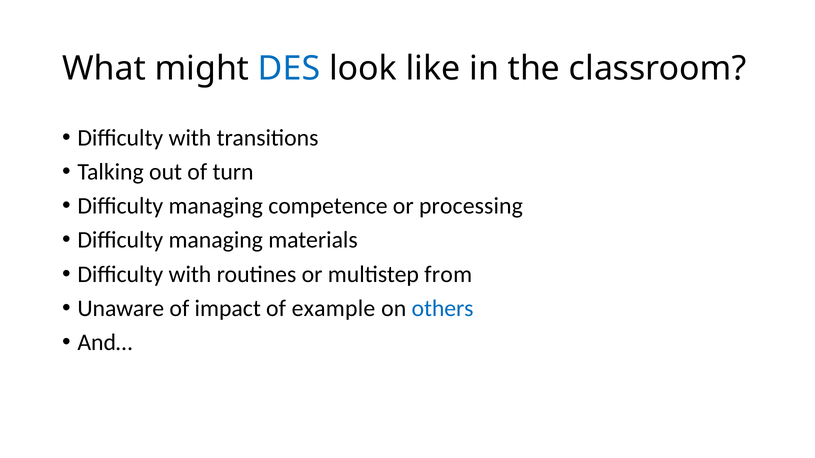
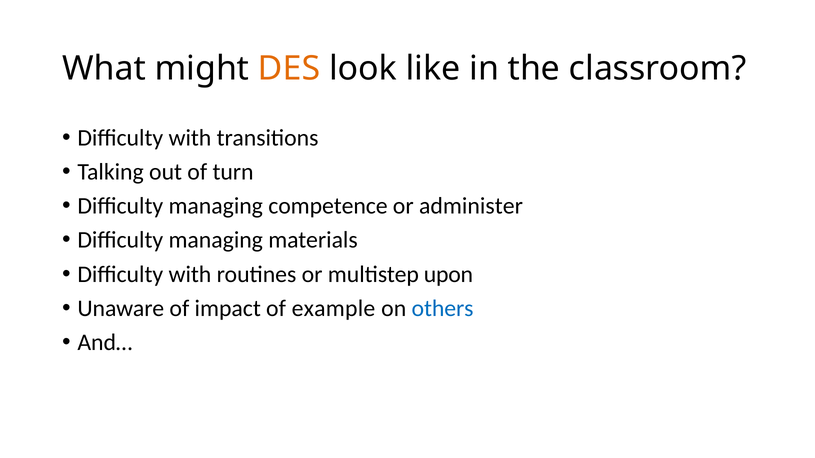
DES colour: blue -> orange (289, 68)
processing: processing -> administer (471, 206)
from: from -> upon (448, 274)
